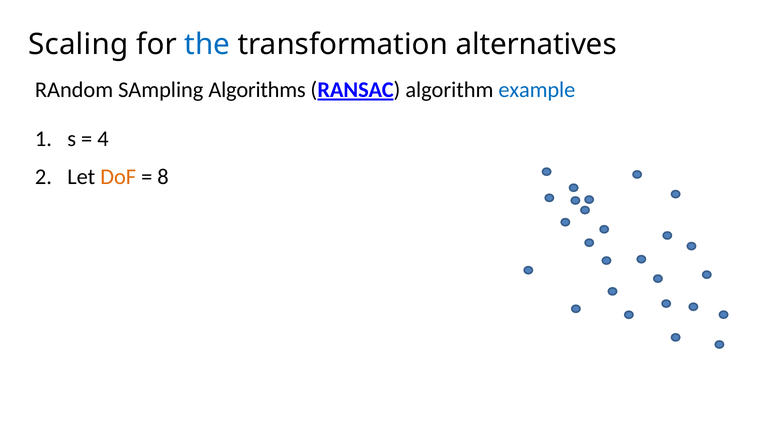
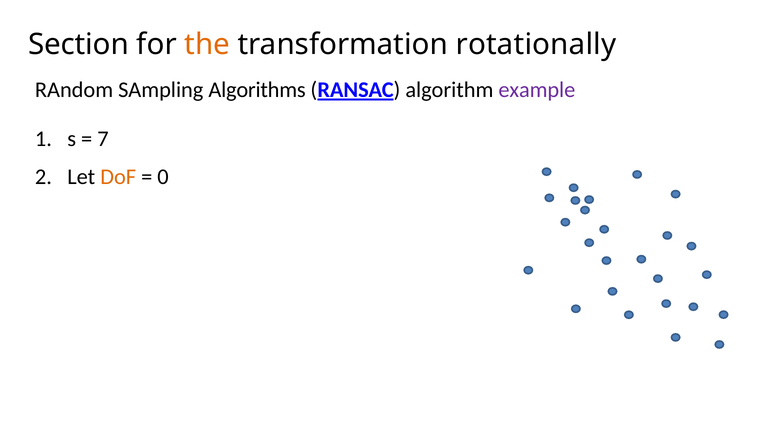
Scaling: Scaling -> Section (79, 44)
the colour: blue -> orange (207, 44)
alternatives: alternatives -> rotationally (536, 44)
example colour: blue -> purple (537, 90)
4: 4 -> 7 (103, 139)
8: 8 -> 0 (163, 177)
